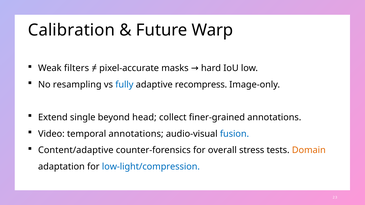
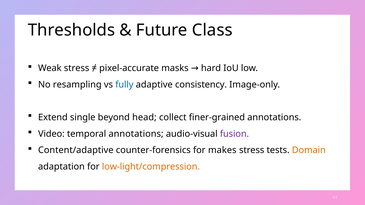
Calibration: Calibration -> Thresholds (71, 30)
Warp: Warp -> Class (212, 30)
Weak filters: filters -> stress (77, 68)
recompress: recompress -> consistency (201, 85)
fusion colour: blue -> purple (234, 134)
overall: overall -> makes (222, 150)
low‑light/compression colour: blue -> orange (151, 167)
